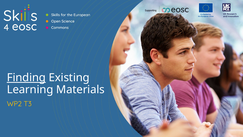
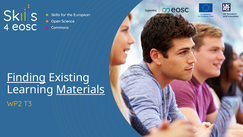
Materials underline: none -> present (80, 89)
